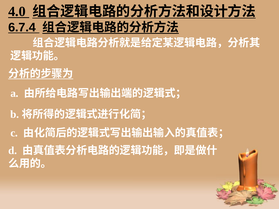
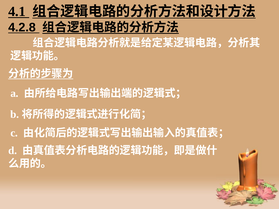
4.0: 4.0 -> 4.1 (17, 11)
6.7.4: 6.7.4 -> 4.2.8 (22, 27)
